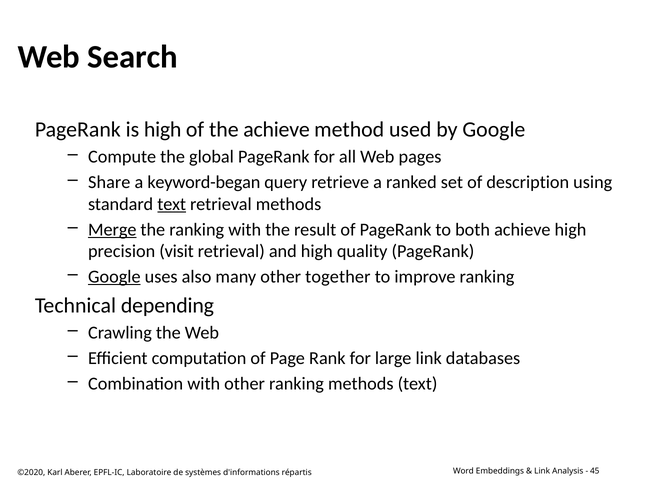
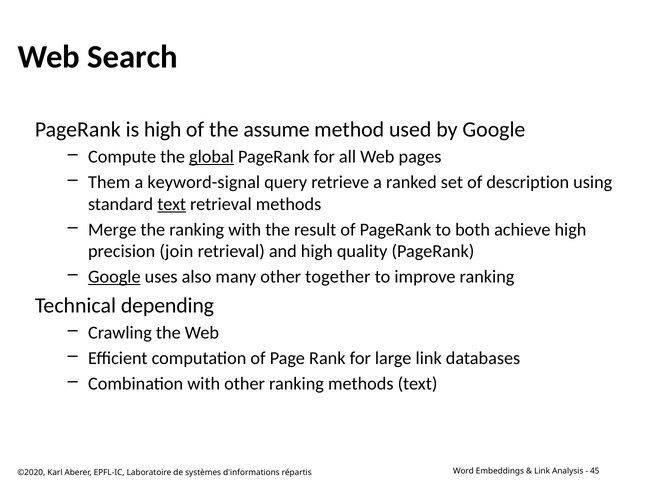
the achieve: achieve -> assume (277, 129)
global underline: none -> present (211, 157)
Share: Share -> Them (109, 182)
keyword-began: keyword-began -> keyword-signal (204, 182)
Merge underline: present -> none (112, 230)
visit: visit -> join (176, 252)
